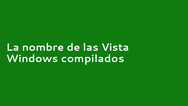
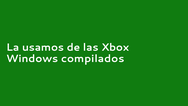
nombre: nombre -> usamos (43, 47)
Vista: Vista -> Xbox (115, 47)
